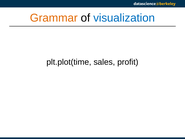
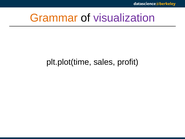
visualization colour: blue -> purple (124, 18)
